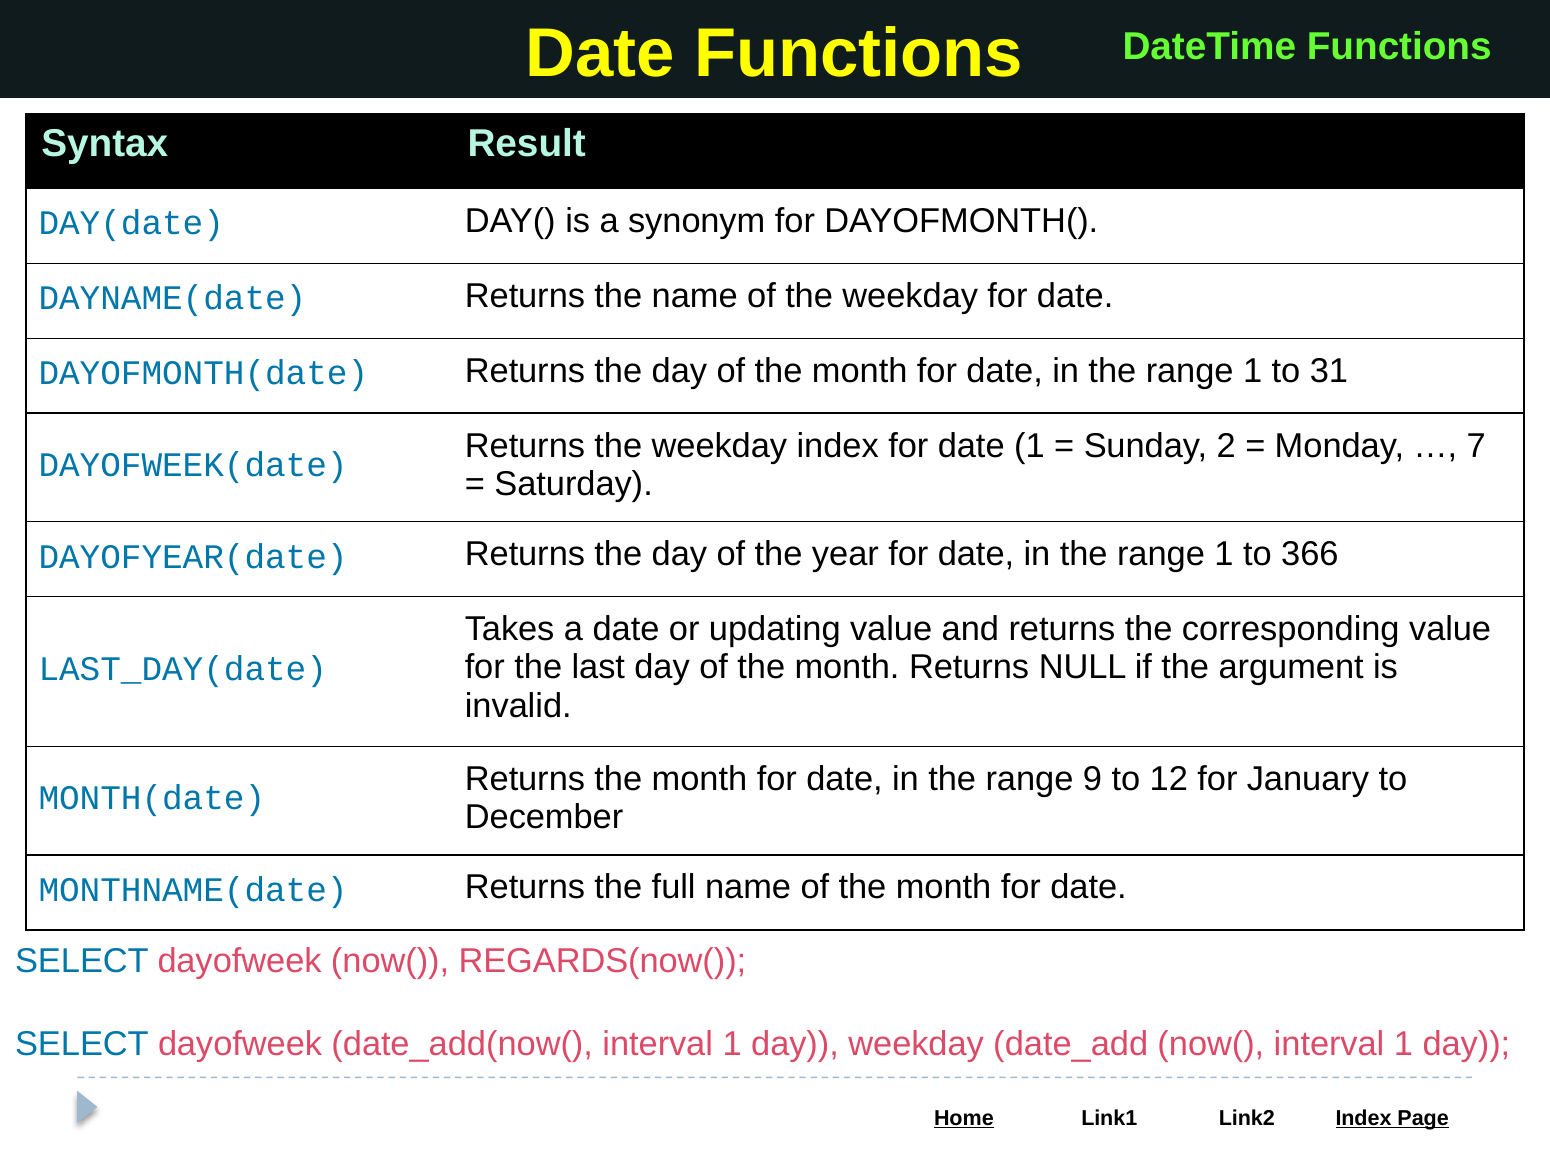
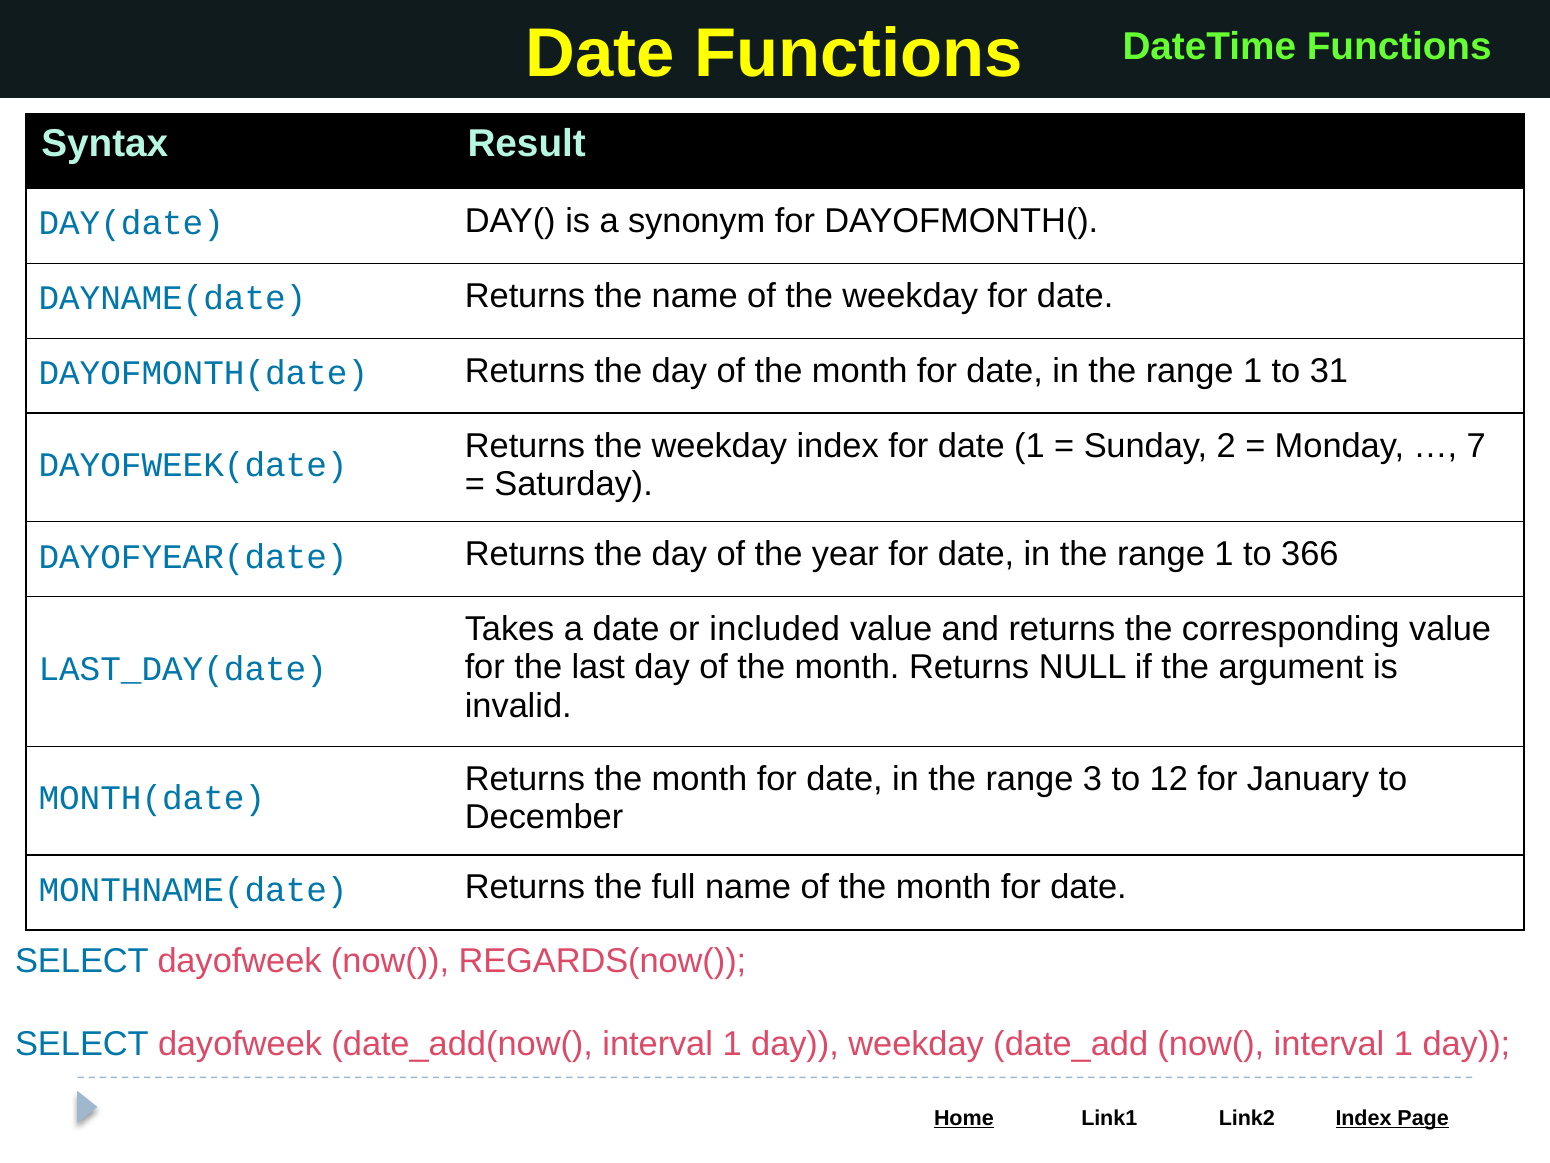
updating: updating -> included (775, 629)
9: 9 -> 3 (1092, 779)
